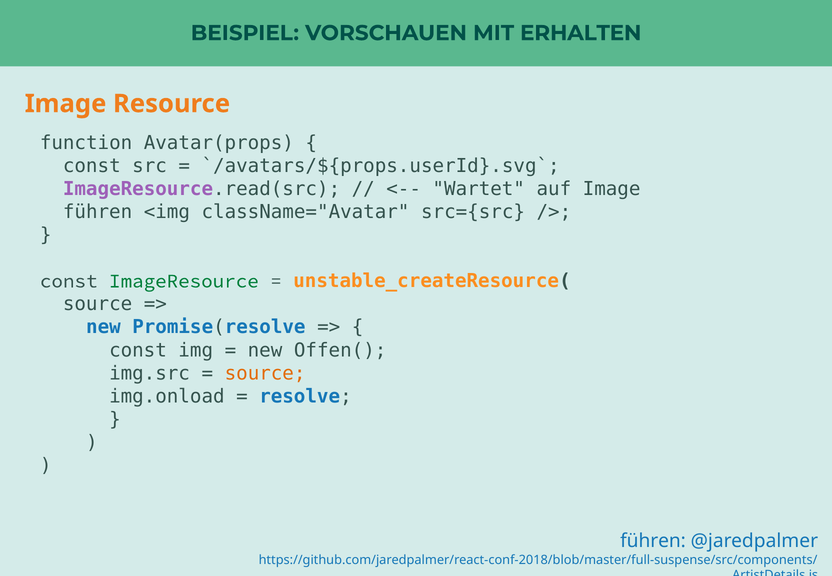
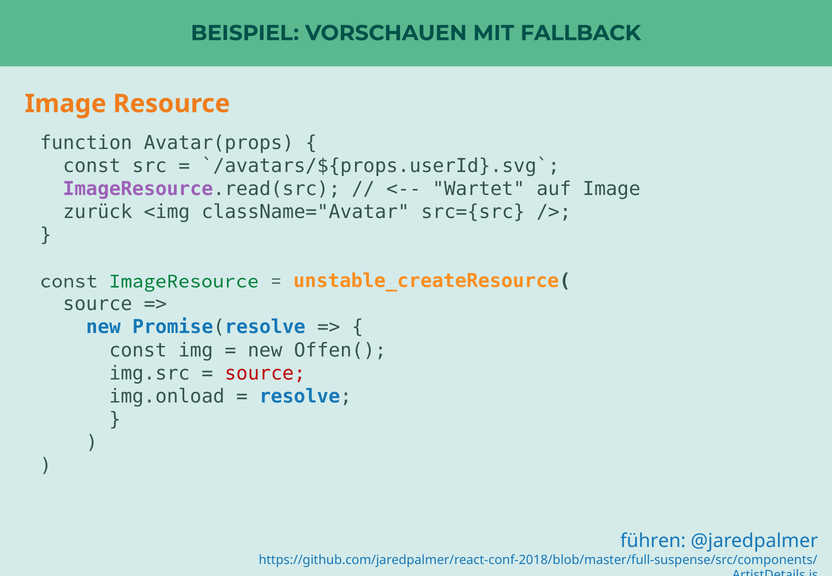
ERHALTEN: ERHALTEN -> FALLBACK (581, 33)
führen: führen -> zurück (98, 212)
source colour: orange -> red (265, 373)
